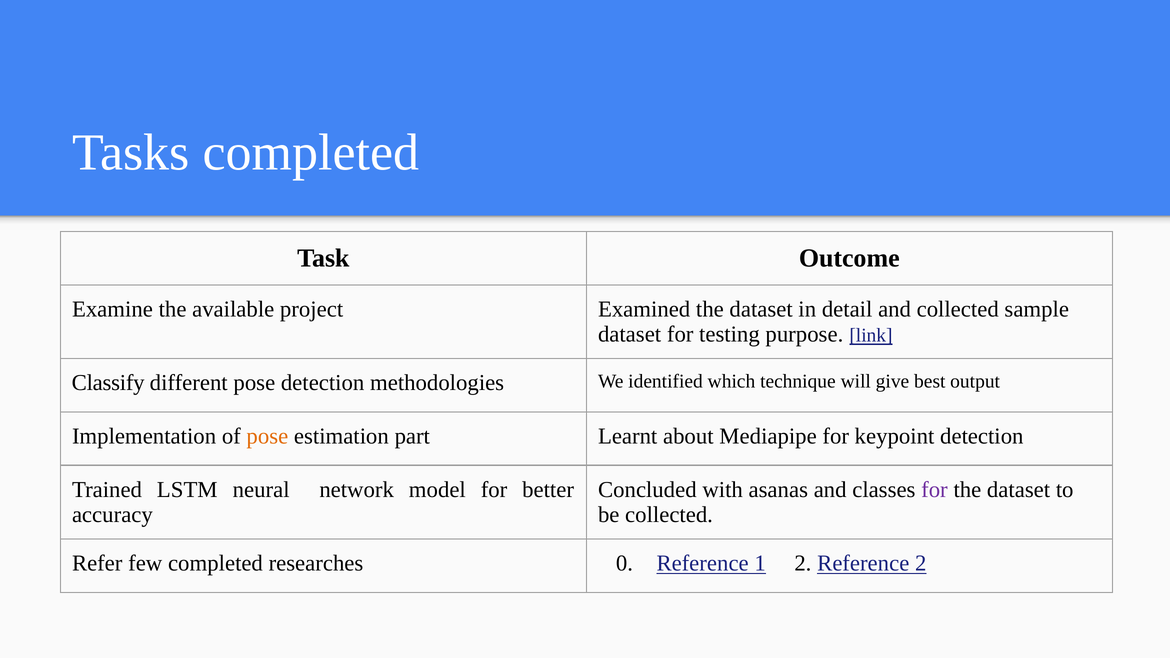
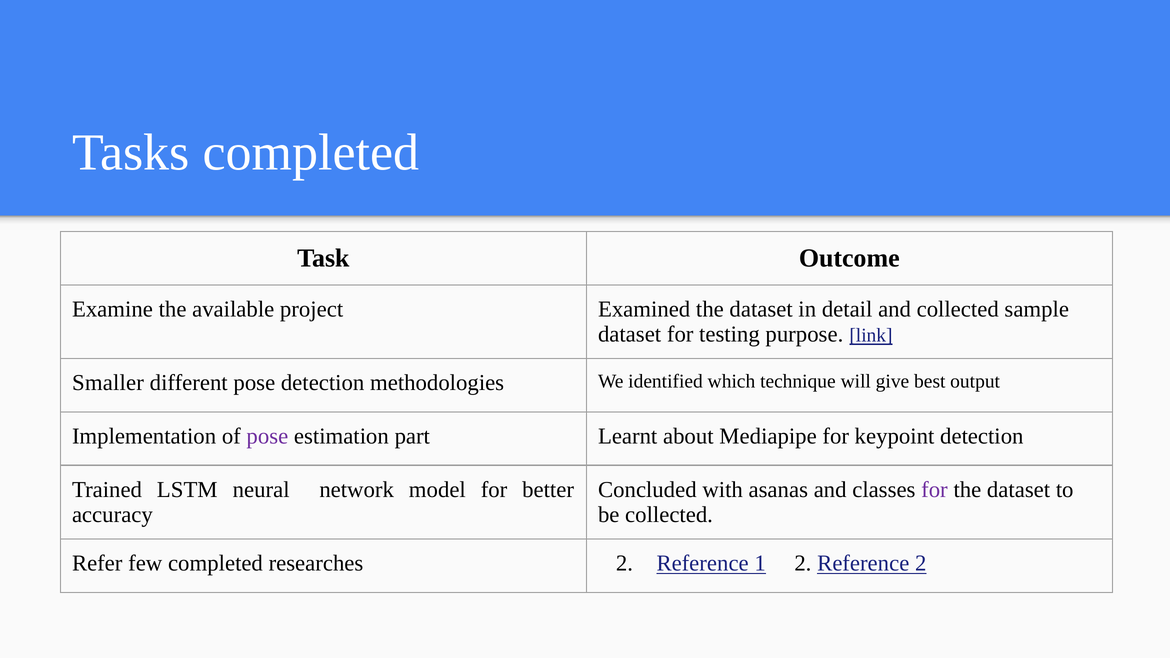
Classify: Classify -> Smaller (108, 383)
pose colour: orange -> purple (267, 436)
researches 0: 0 -> 2 (624, 563)
